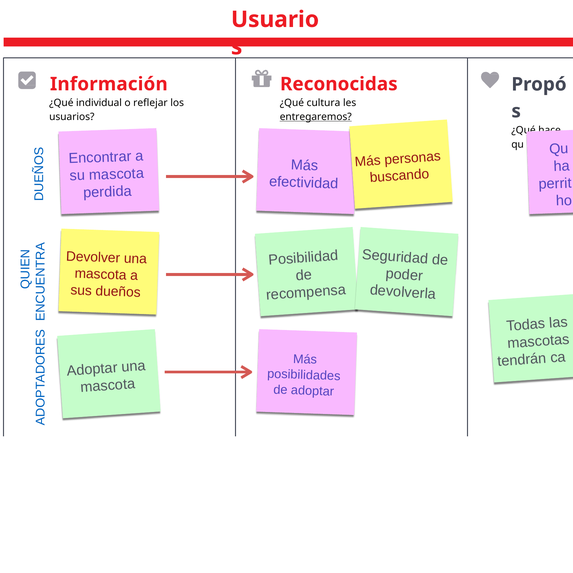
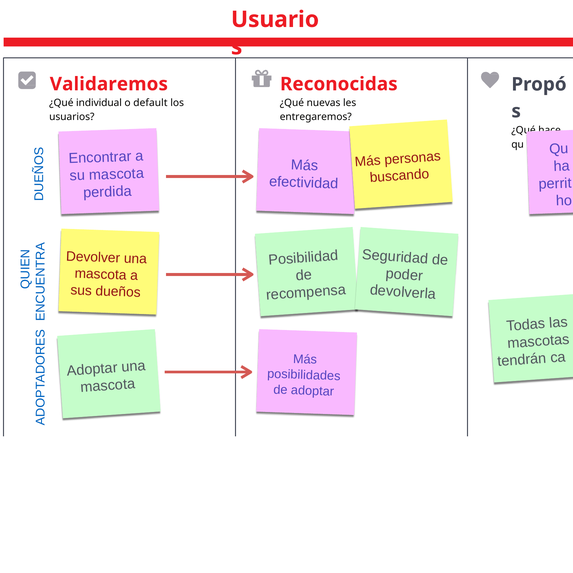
Información: Información -> Validaremos (109, 84)
reflejar: reflejar -> default (150, 103)
cultura: cultura -> nuevas (324, 103)
entregaremos underline: present -> none (316, 117)
